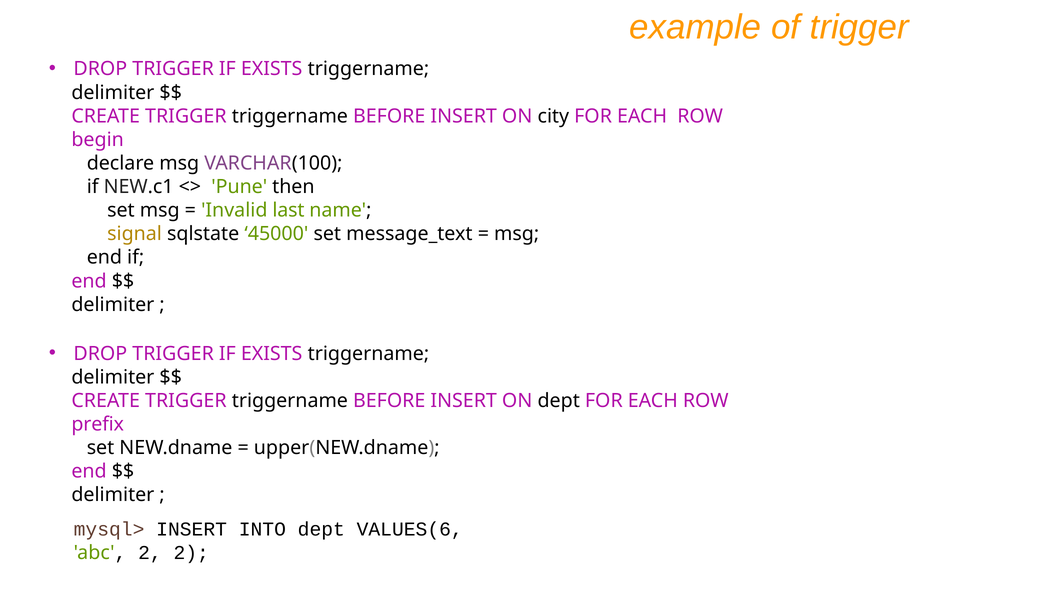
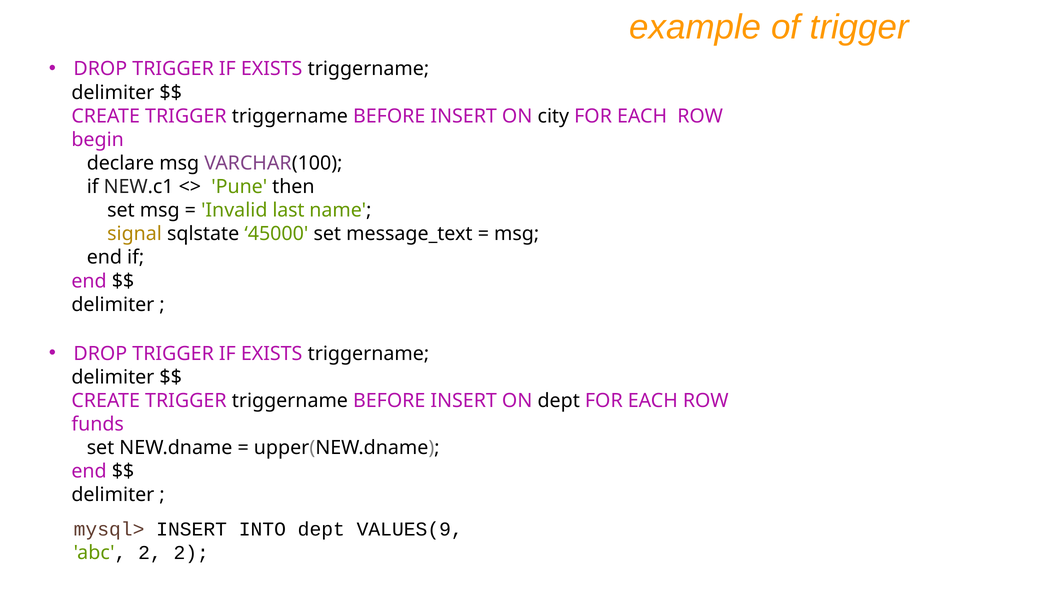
prefix: prefix -> funds (98, 425)
VALUES(6: VALUES(6 -> VALUES(9 (410, 530)
